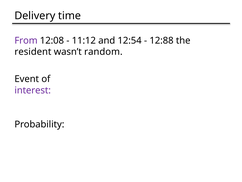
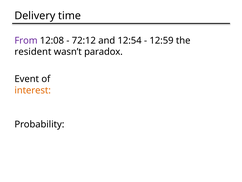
11:12: 11:12 -> 72:12 (84, 40)
12:88: 12:88 -> 12:59 (162, 40)
random: random -> paradox (103, 52)
interest colour: purple -> orange (33, 90)
